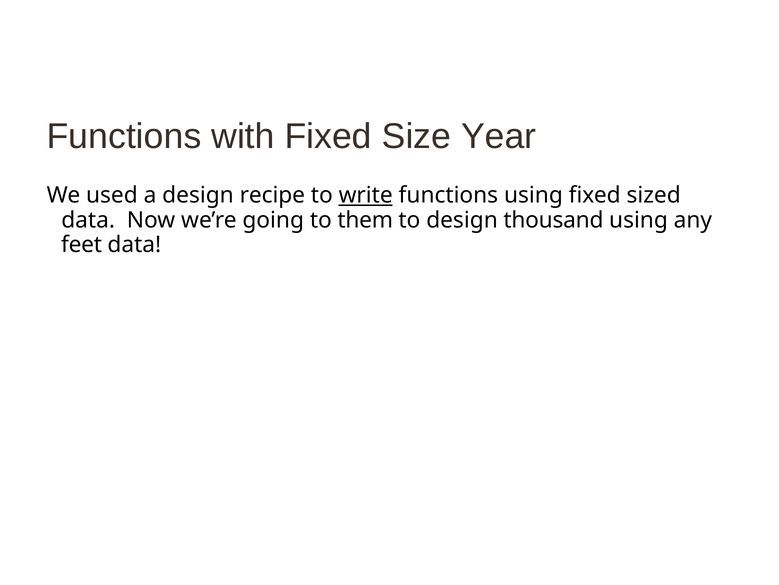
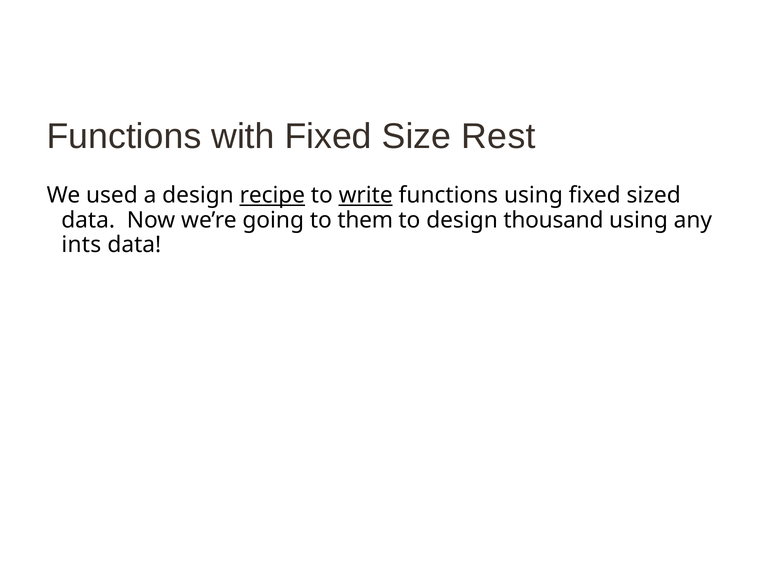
Year: Year -> Rest (499, 136)
recipe underline: none -> present (272, 195)
feet: feet -> ints (81, 244)
